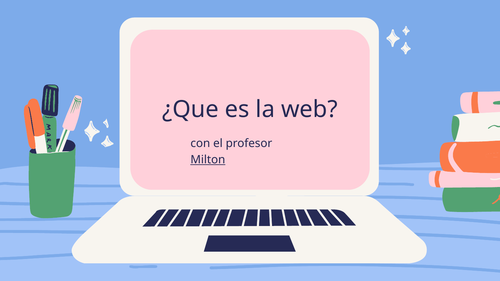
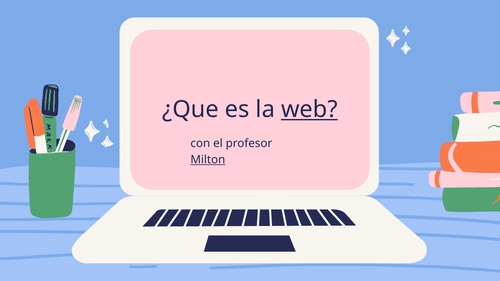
web underline: none -> present (309, 110)
